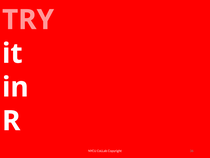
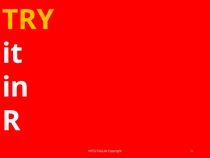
TRY colour: pink -> yellow (28, 20)
